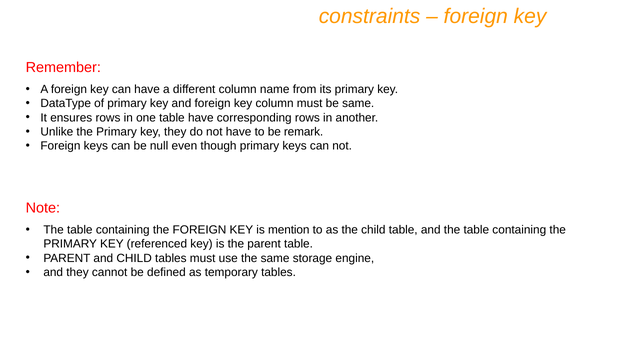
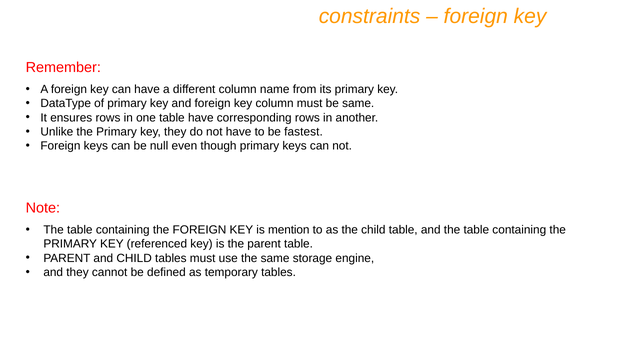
remark: remark -> fastest (303, 132)
